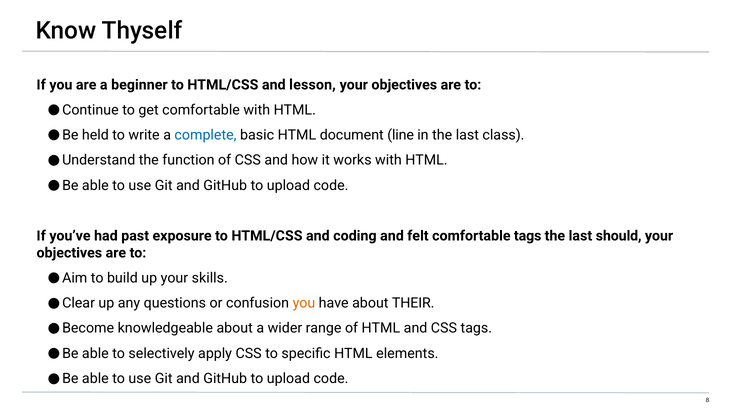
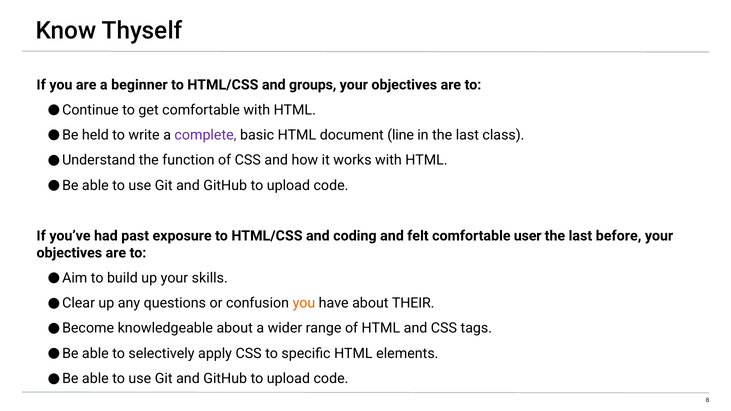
lesson: lesson -> groups (313, 85)
complete colour: blue -> purple (205, 135)
comfortable tags: tags -> user (528, 236)
should: should -> before (619, 236)
